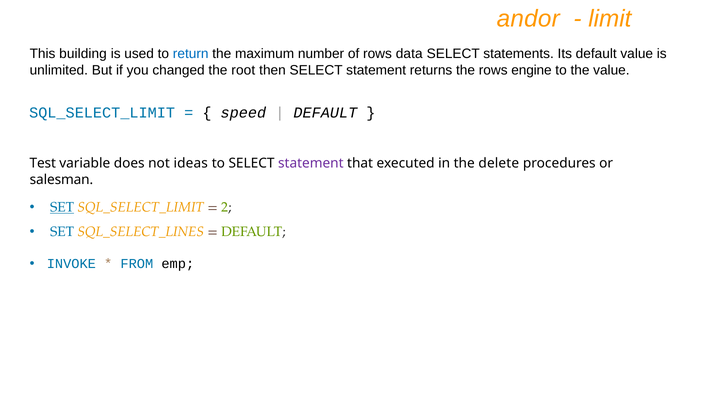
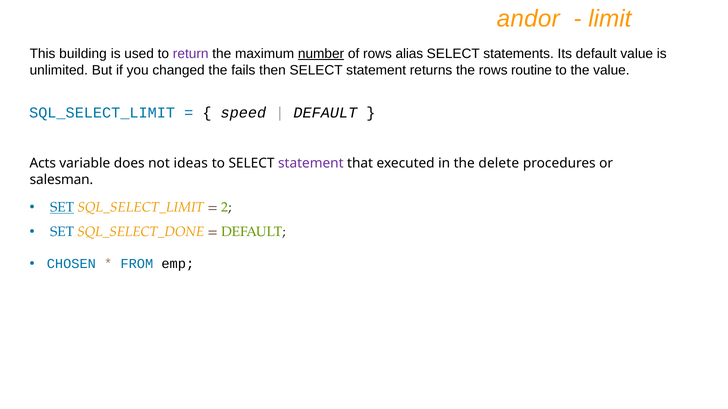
return colour: blue -> purple (191, 54)
number underline: none -> present (321, 54)
data: data -> alias (409, 54)
root: root -> fails (243, 70)
engine: engine -> routine (532, 70)
Test: Test -> Acts (43, 163)
SQL_SELECT_LINES: SQL_SELECT_LINES -> SQL_SELECT_DONE (141, 232)
INVOKE: INVOKE -> CHOSEN (71, 264)
